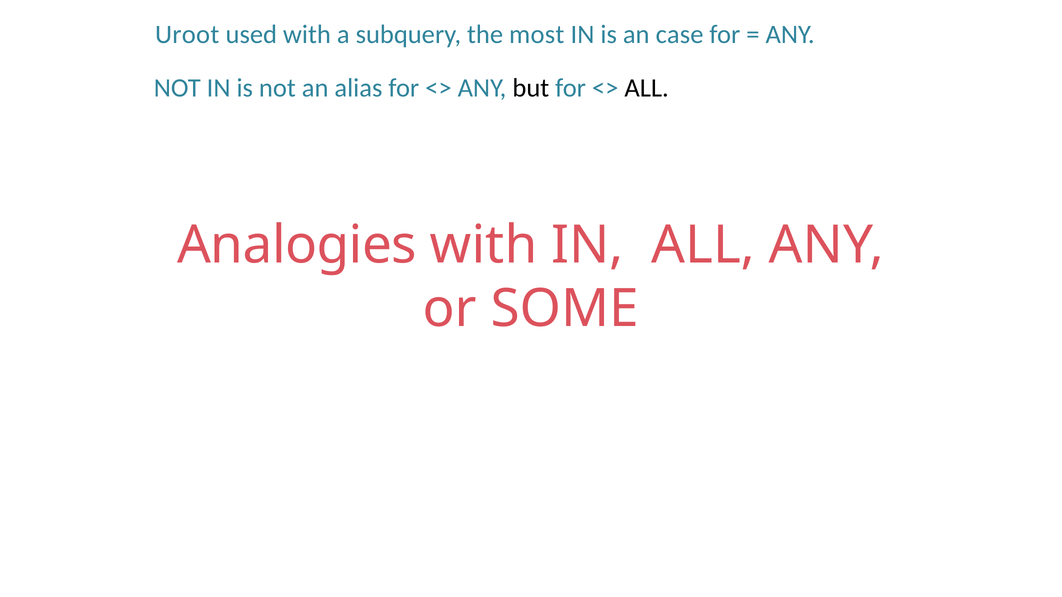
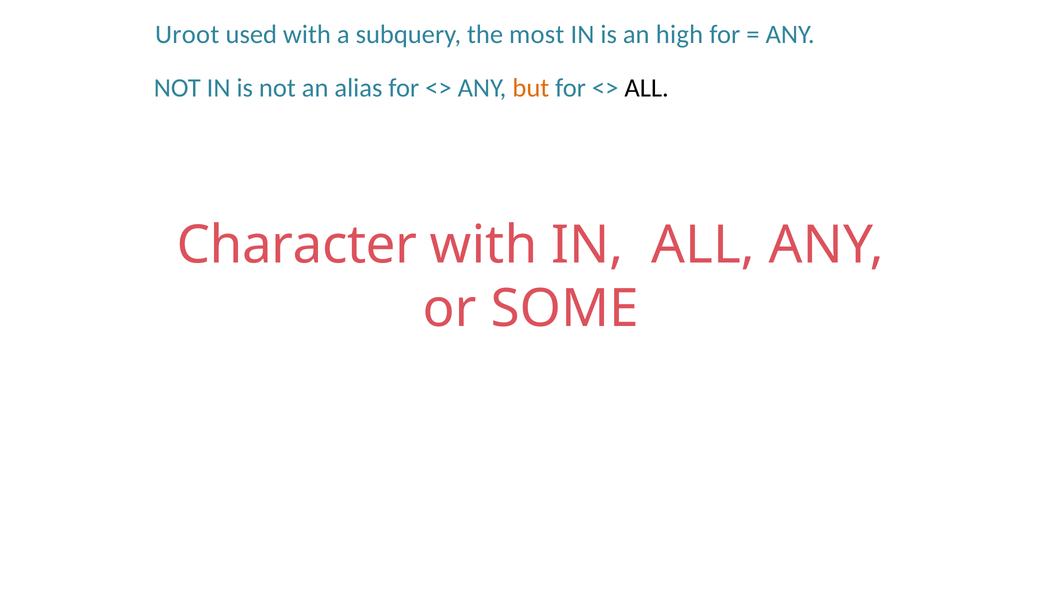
case: case -> high (679, 35)
but colour: black -> orange (531, 88)
Analogies: Analogies -> Character (297, 245)
